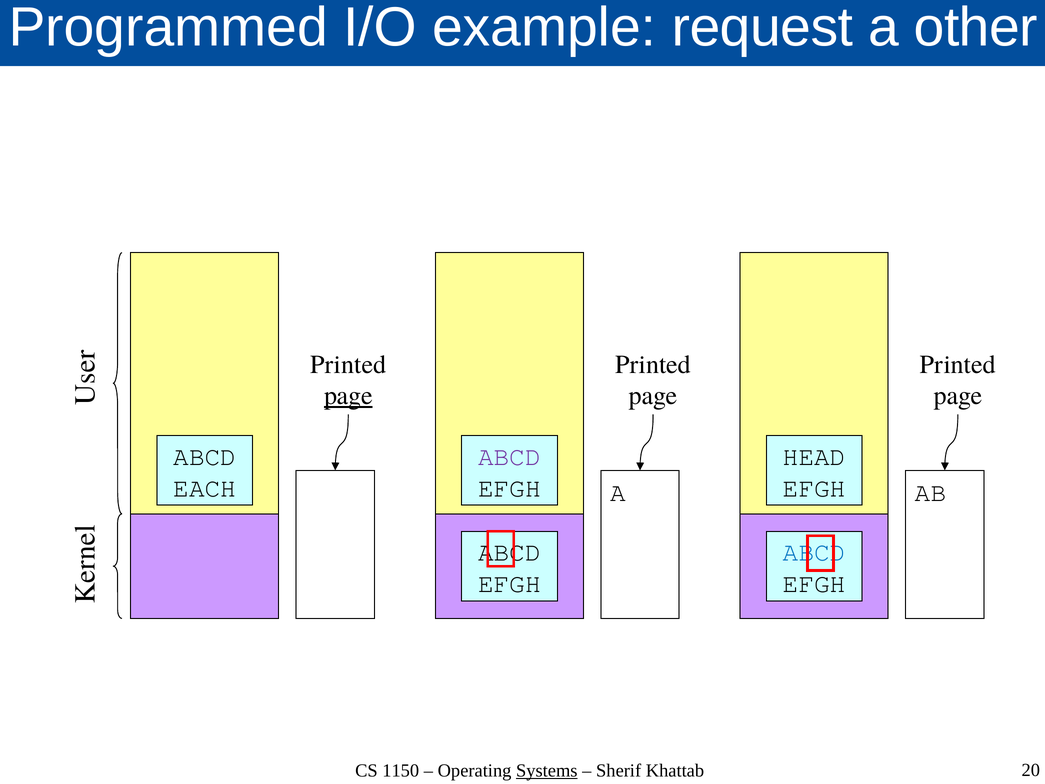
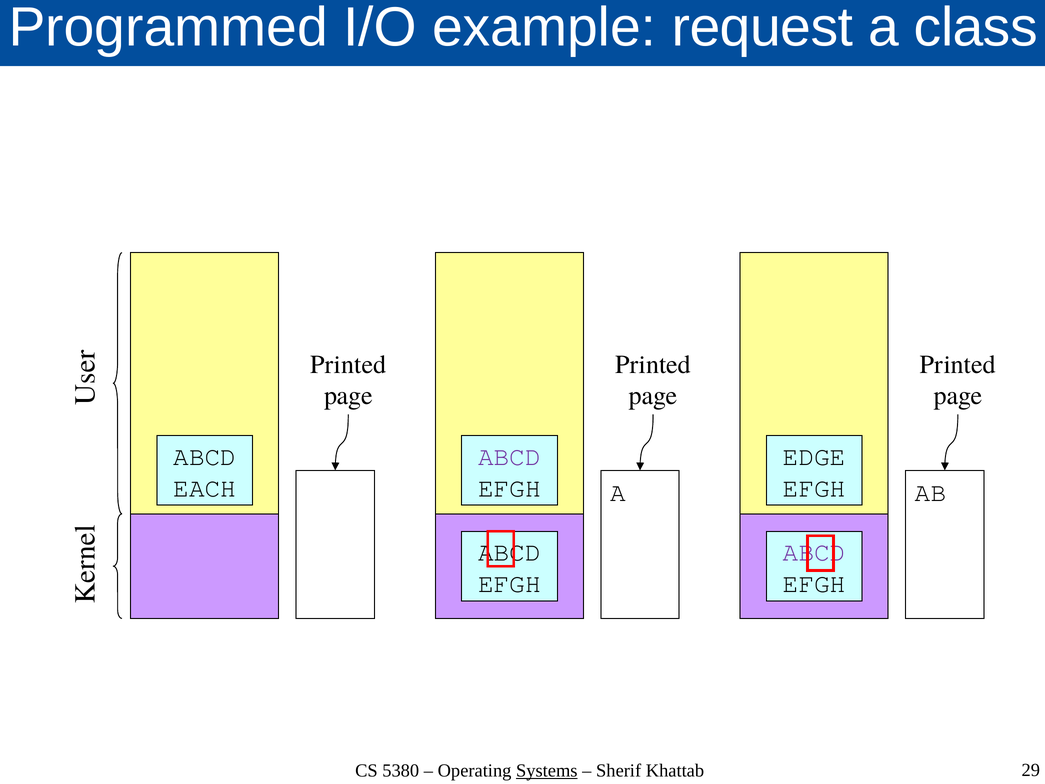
other: other -> class (976, 27)
page underline: present -> none (348, 396)
HEAD: HEAD -> EDGE (814, 456)
ABCD colour: blue -> purple (814, 552)
1150: 1150 -> 5380 (401, 770)
20: 20 -> 29 (1031, 770)
